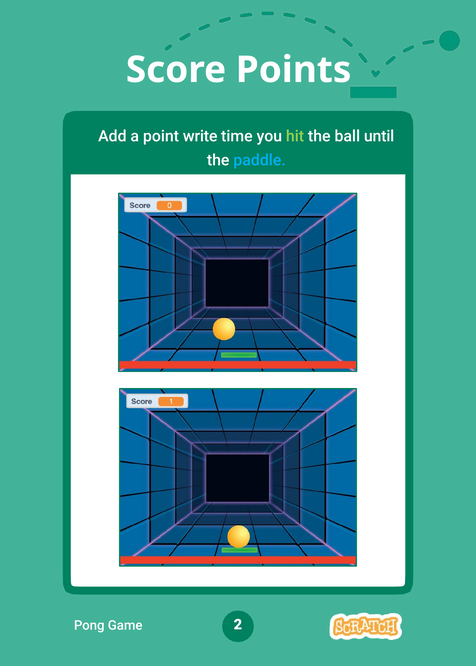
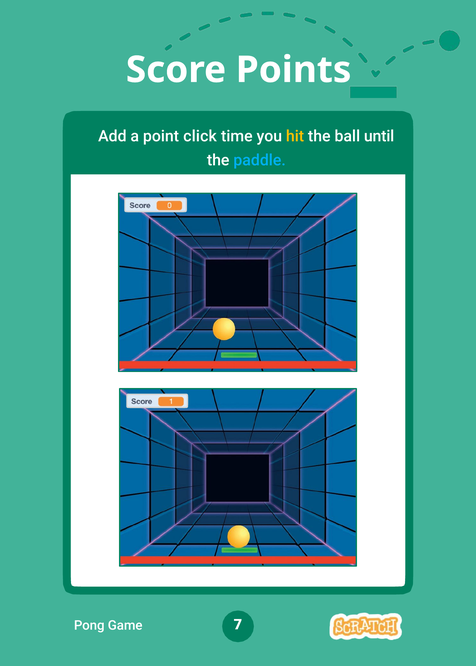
write: write -> click (200, 136)
hit colour: light green -> yellow (295, 136)
2: 2 -> 7 (238, 625)
